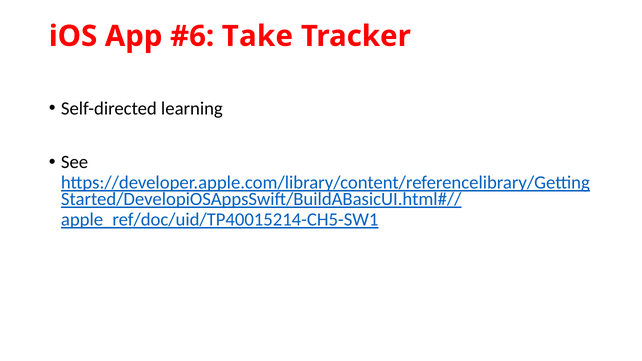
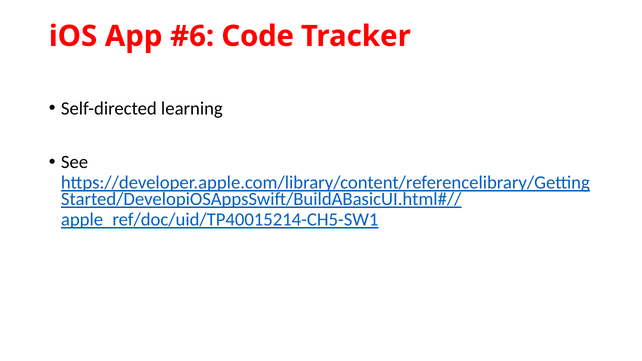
Take: Take -> Code (258, 36)
